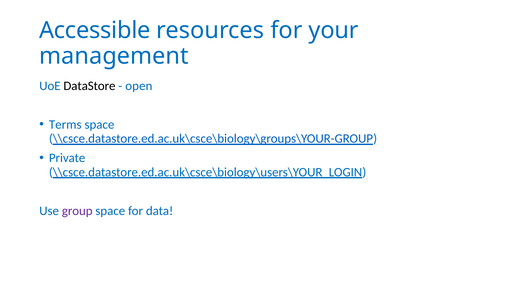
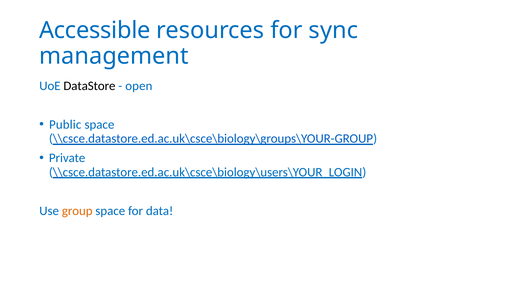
your: your -> sync (333, 31)
Terms: Terms -> Public (65, 124)
group colour: purple -> orange (77, 211)
